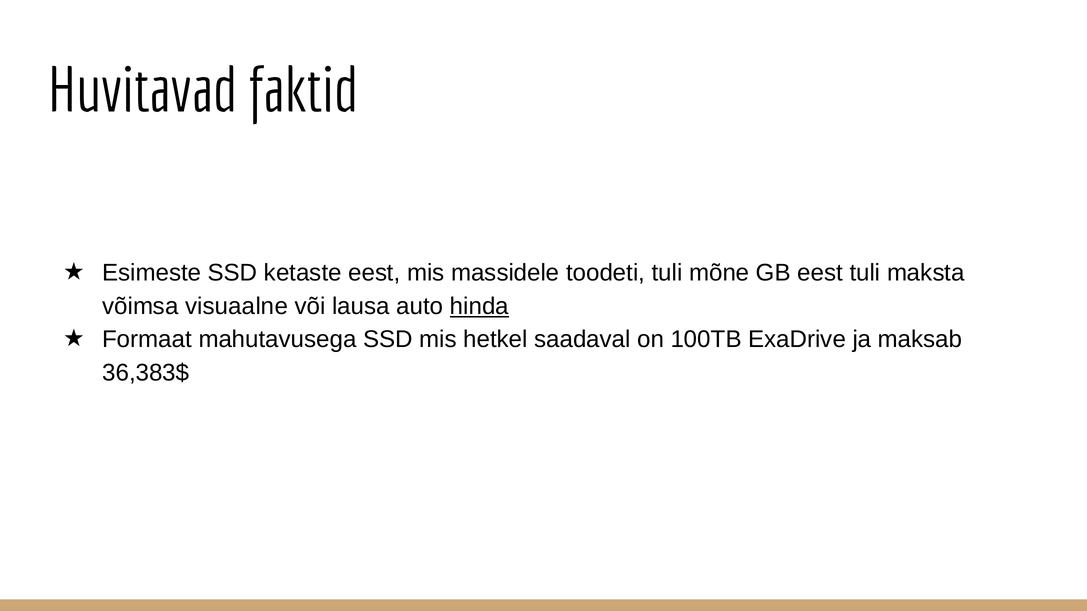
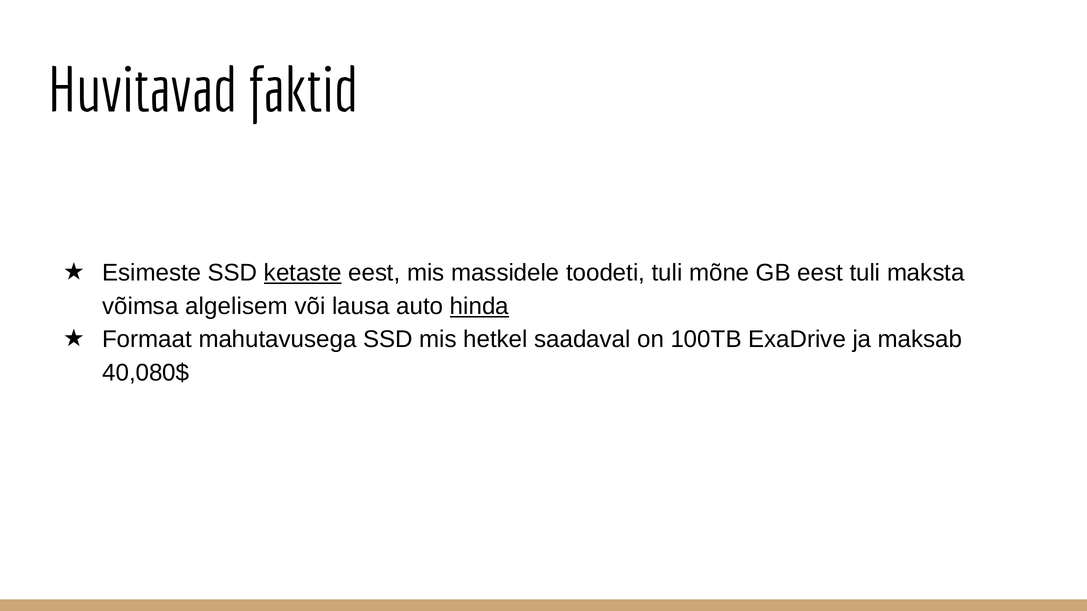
ketaste underline: none -> present (303, 273)
visuaalne: visuaalne -> algelisem (237, 306)
36,383$: 36,383$ -> 40,080$ (146, 373)
